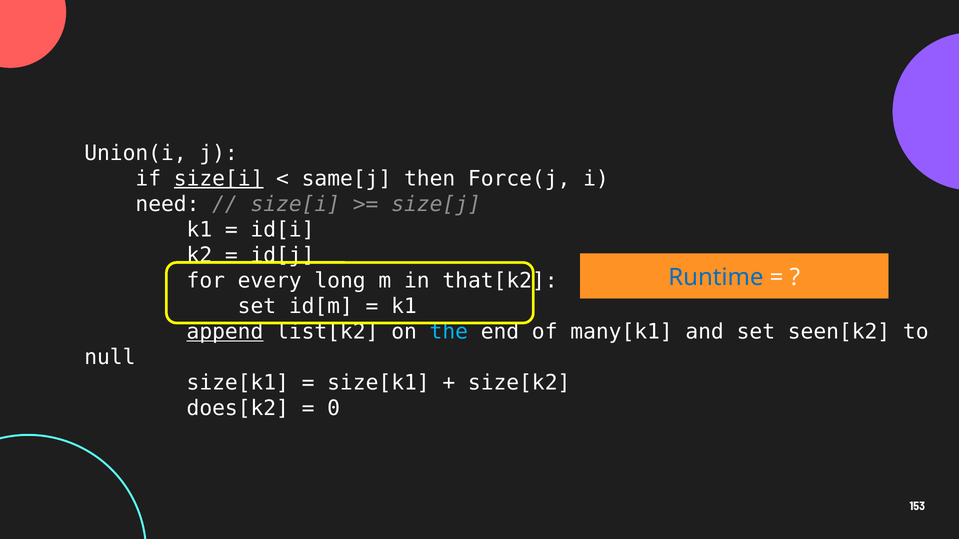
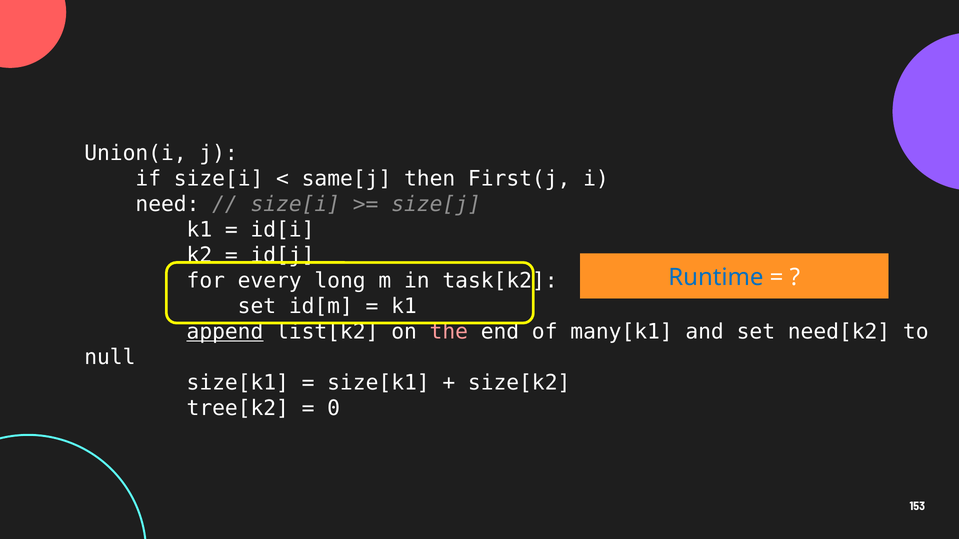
size[i underline: present -> none (219, 179)
Force(j: Force(j -> First(j (519, 179)
that[k2: that[k2 -> task[k2 (500, 281)
the colour: light blue -> pink (449, 332)
seen[k2: seen[k2 -> need[k2 (839, 332)
does[k2: does[k2 -> tree[k2 (238, 409)
